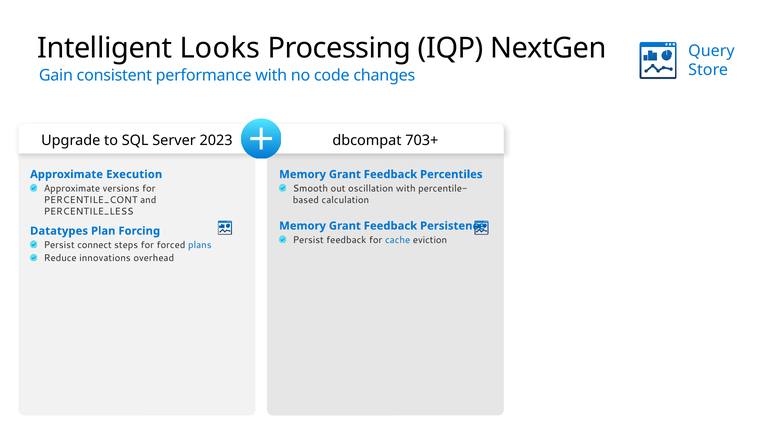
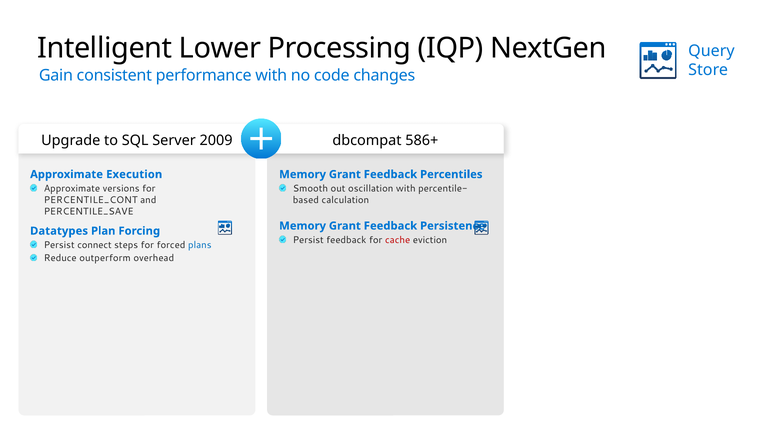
Looks: Looks -> Lower (220, 48)
2023: 2023 -> 2009 (216, 140)
703+: 703+ -> 586+ (422, 140)
PERCENTILE_LESS: PERCENTILE_LESS -> PERCENTILE_SAVE (89, 211)
cache colour: blue -> red (398, 240)
innovations: innovations -> outperform (105, 258)
